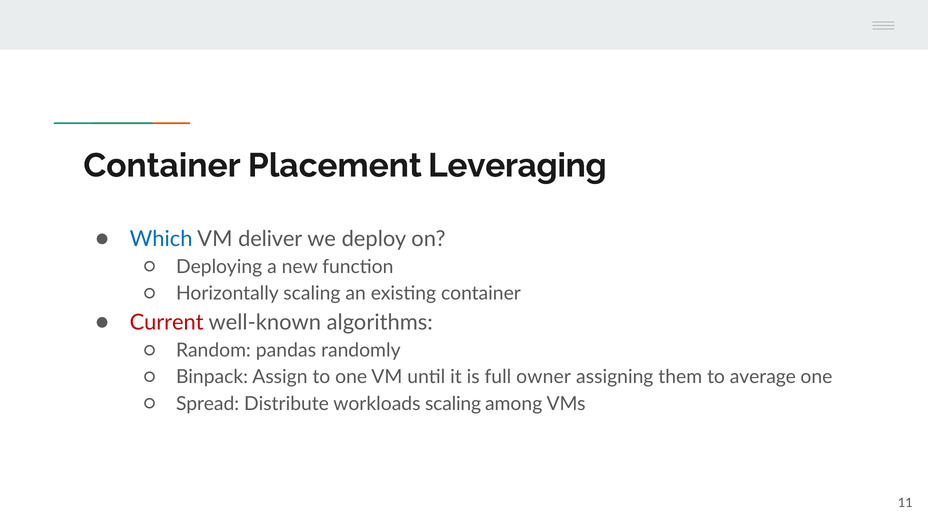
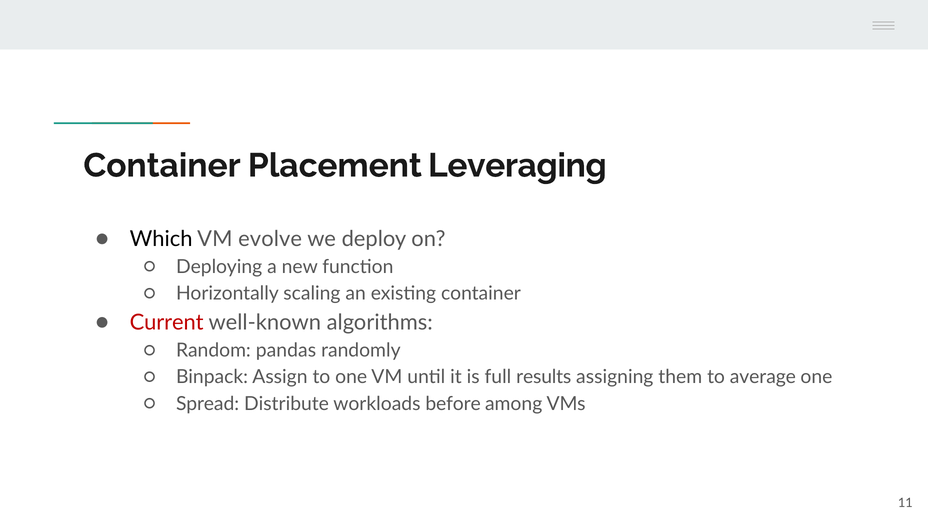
Which colour: blue -> black (161, 239)
deliver: deliver -> evolve (270, 239)
owner: owner -> results (544, 377)
workloads scaling: scaling -> before (453, 404)
